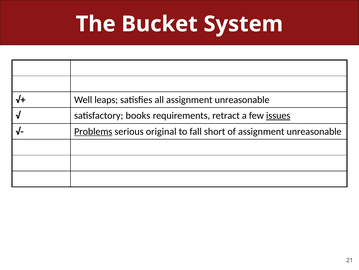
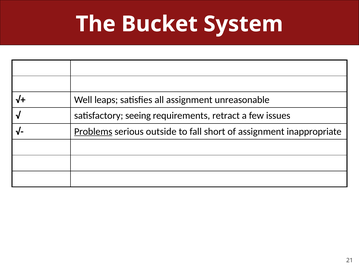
books: books -> seeing (138, 115)
issues underline: present -> none (278, 115)
original: original -> outside (161, 131)
of assignment unreasonable: unreasonable -> inappropriate (314, 131)
